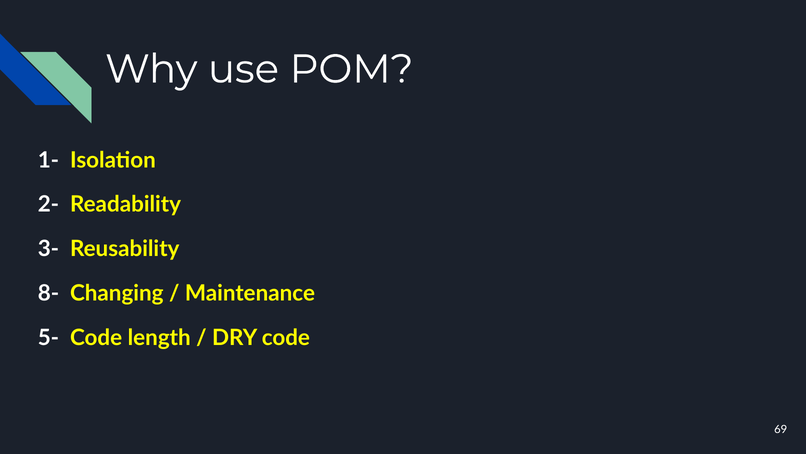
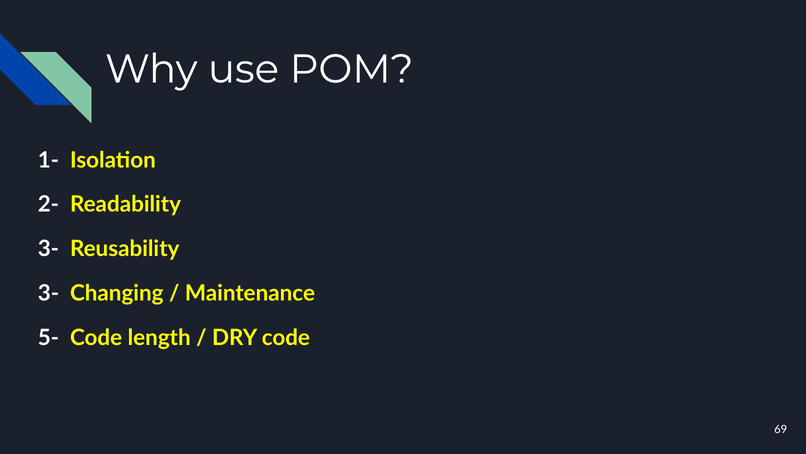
8-: 8- -> 3- (48, 293)
